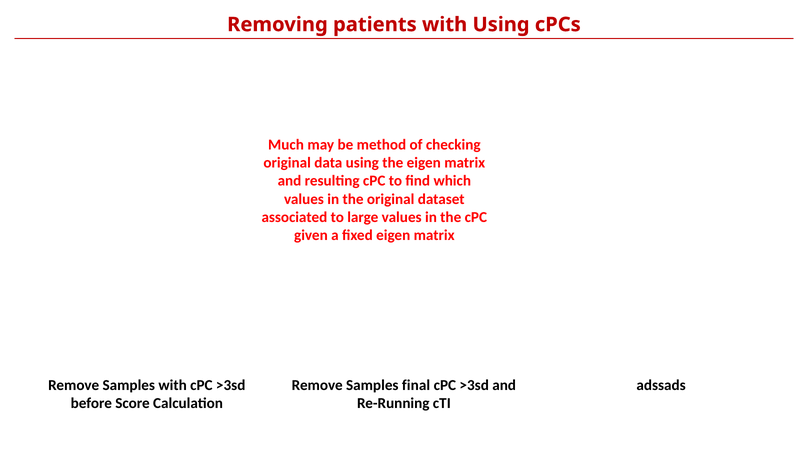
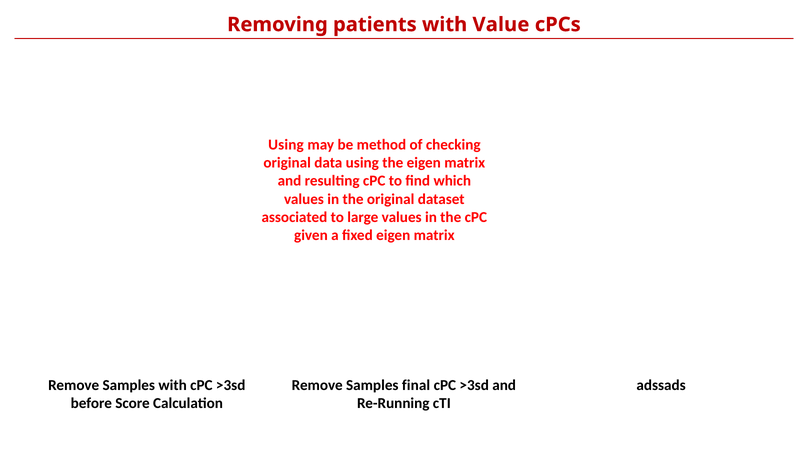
with Using: Using -> Value (501, 25)
Much: Much -> Using (286, 145)
